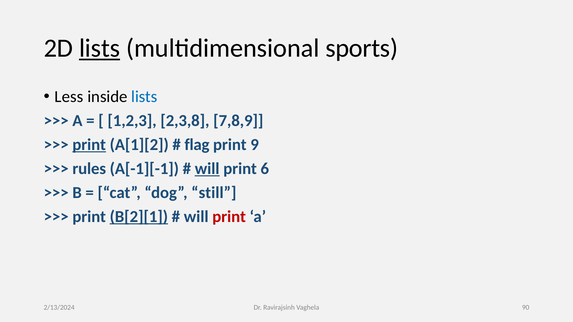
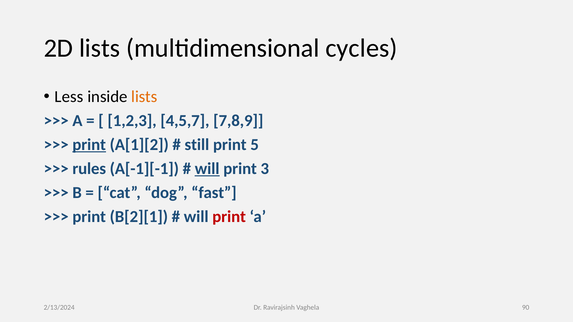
lists underline: present -> none (100, 48)
sports: sports -> cycles (362, 48)
lists colour: blue -> orange (144, 97)
2,3,8: 2,3,8 -> 4,5,7 (185, 121)
flag: flag -> still (197, 145)
9: 9 -> 5 (255, 145)
6: 6 -> 3 (265, 169)
still: still -> fast (214, 193)
B[2][1 underline: present -> none (139, 217)
